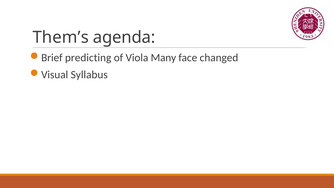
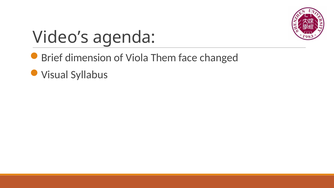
Them’s: Them’s -> Video’s (61, 37)
predicting: predicting -> dimension (88, 58)
Many: Many -> Them (163, 58)
